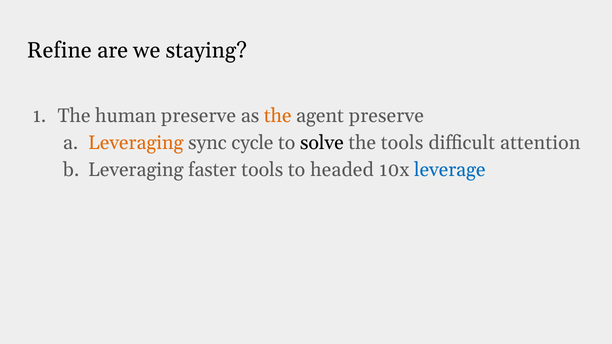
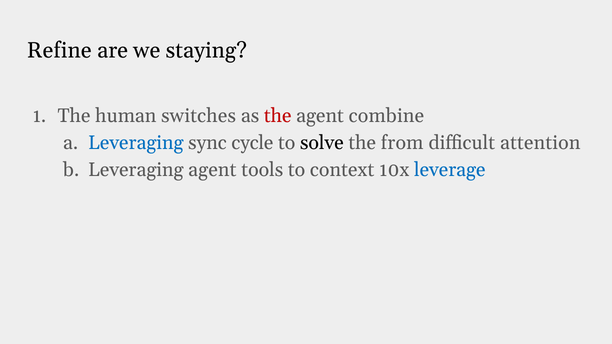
human preserve: preserve -> switches (199, 116)
the colour: orange -> red (278, 116)
agent preserve: preserve -> combine (386, 116)
Leveraging colour: orange -> blue (136, 143)
the tools: tools -> from (402, 143)
Leveraging faster: faster -> agent (212, 170)
headed: headed -> context (342, 170)
